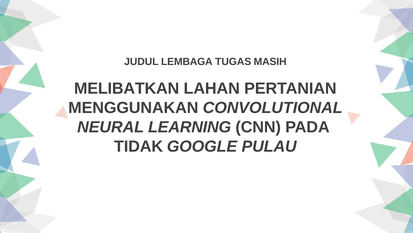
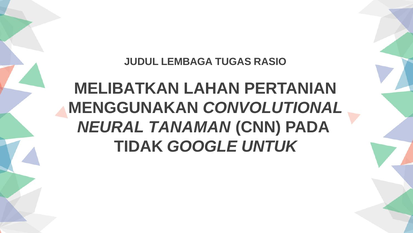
MASIH: MASIH -> RASIO (270, 62)
LEARNING: LEARNING -> TANAMAN (189, 127)
PULAU: PULAU -> UNTUK (269, 146)
